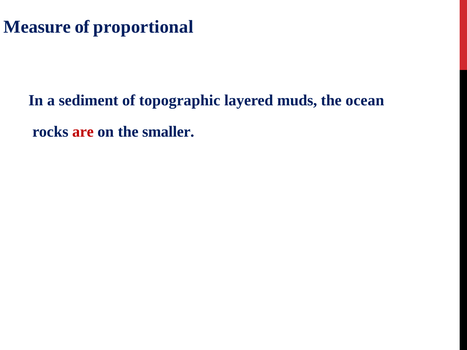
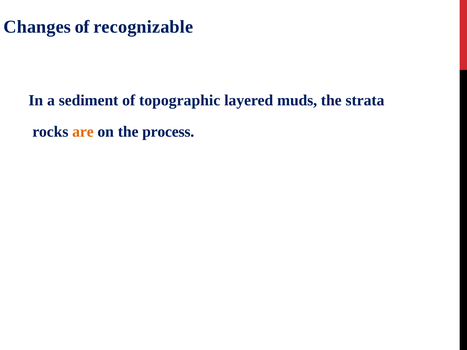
Measure: Measure -> Changes (37, 27)
proportional: proportional -> recognizable (143, 27)
ocean: ocean -> strata (365, 101)
are colour: red -> orange (83, 132)
smaller: smaller -> process (168, 132)
